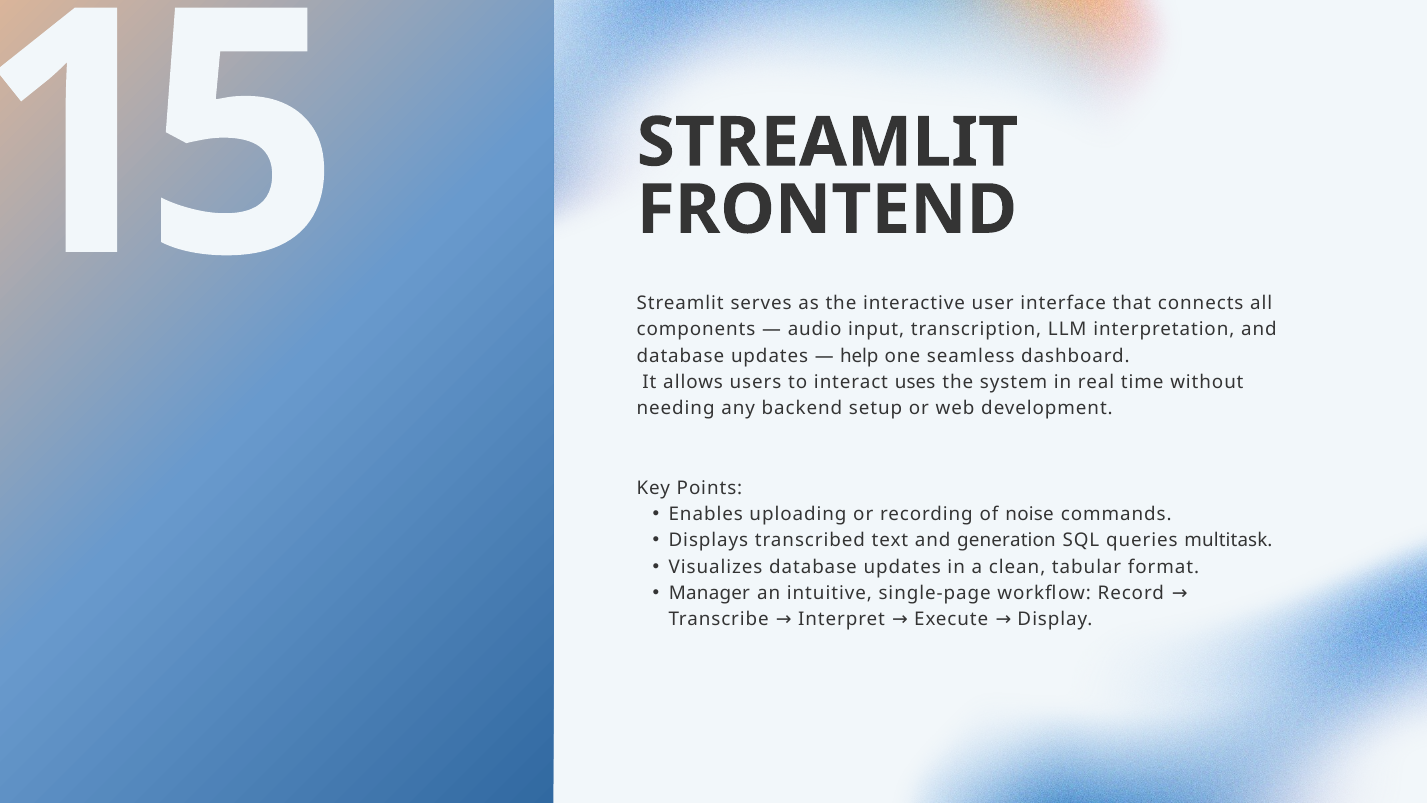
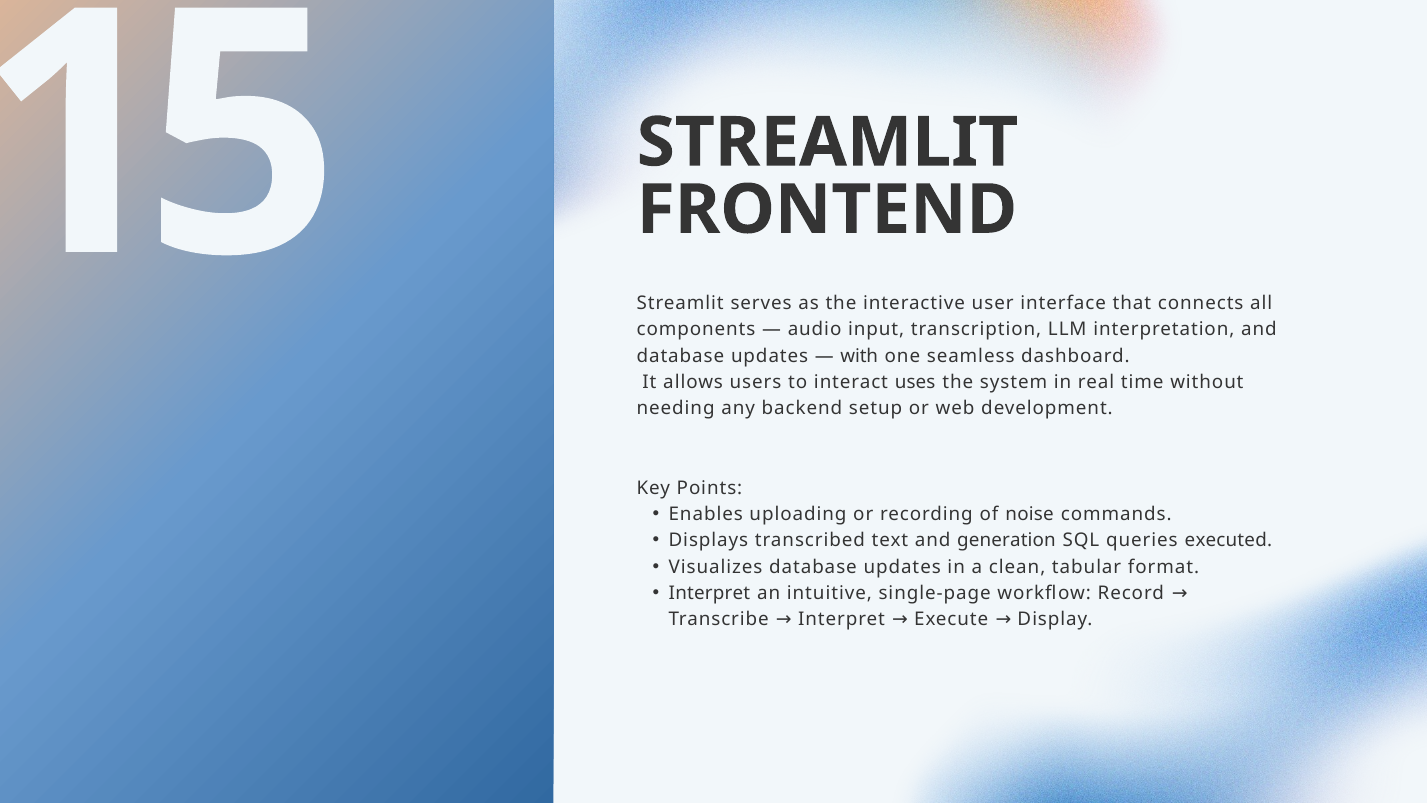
help: help -> with (859, 356)
multitask: multitask -> executed (1228, 540)
Manager: Manager -> Interpret (709, 593)
